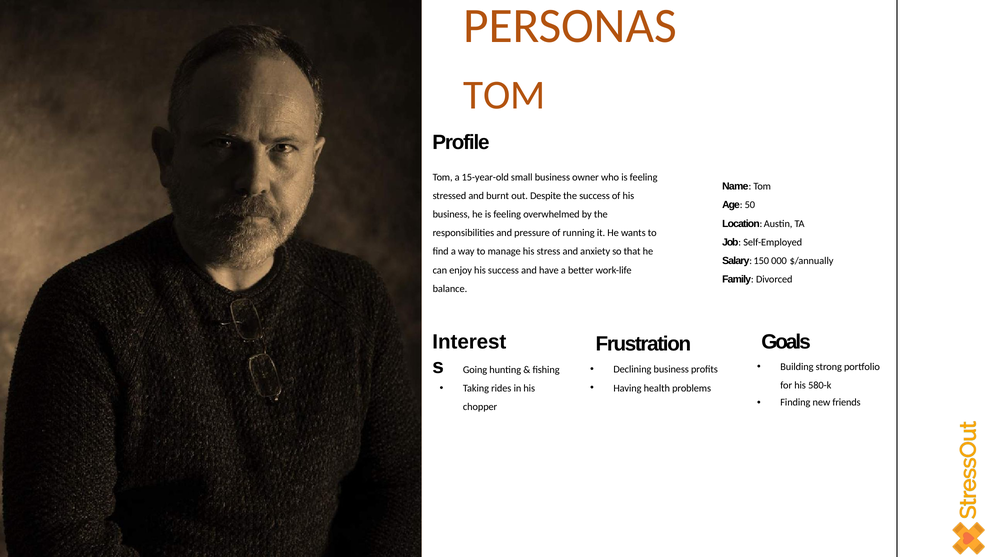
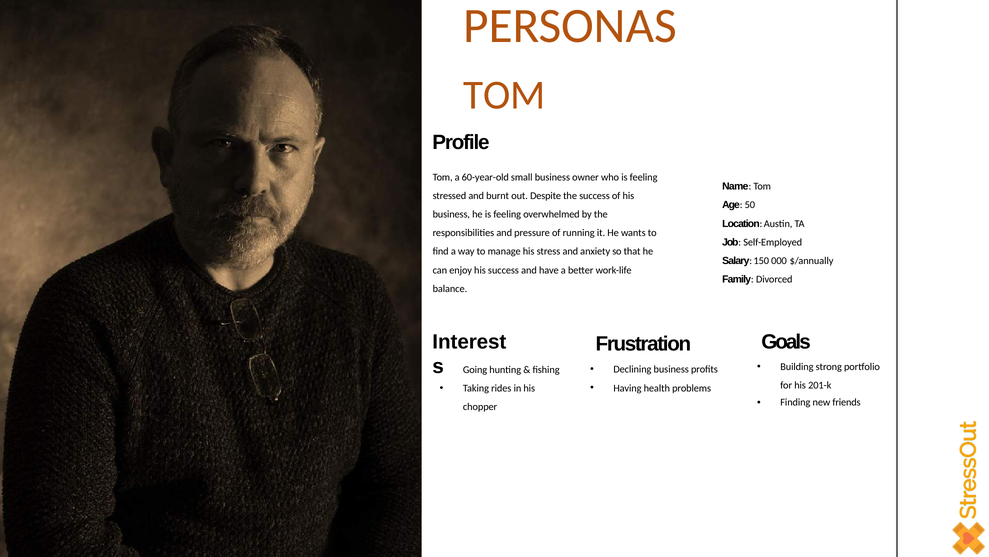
15-year-old: 15-year-old -> 60-year-old (485, 177)
580-k: 580-k -> 201-k (820, 385)
